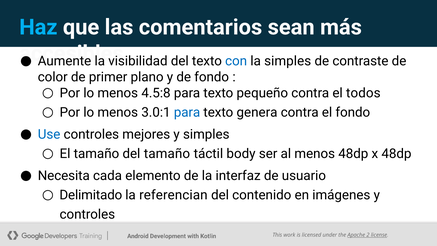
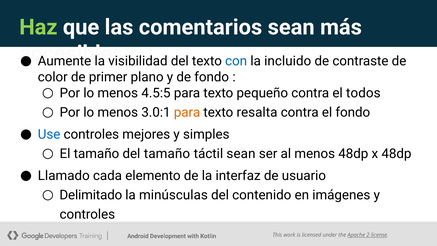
Haz colour: light blue -> light green (38, 27)
la simples: simples -> incluido (288, 61)
4.5:8: 4.5:8 -> 4.5:5 (156, 93)
para colour: blue -> orange (187, 112)
genera: genera -> resalta (257, 112)
táctil body: body -> sean (241, 154)
Necesita: Necesita -> Llamado (64, 176)
referencian: referencian -> minúsculas (173, 195)
